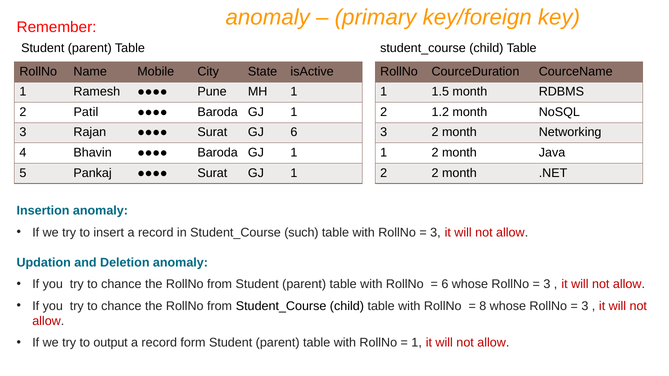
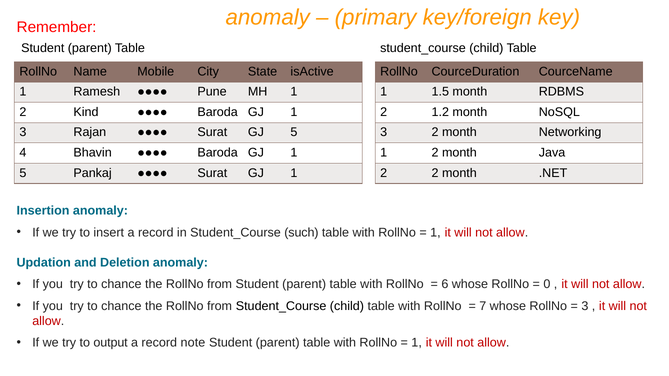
Patil: Patil -> Kind (86, 112)
GJ 6: 6 -> 5 (294, 132)
3: 3 -> 1 (435, 233)
3: 3 -> 0 (547, 284)
8: 8 -> 7 (483, 306)
form: form -> note (193, 343)
